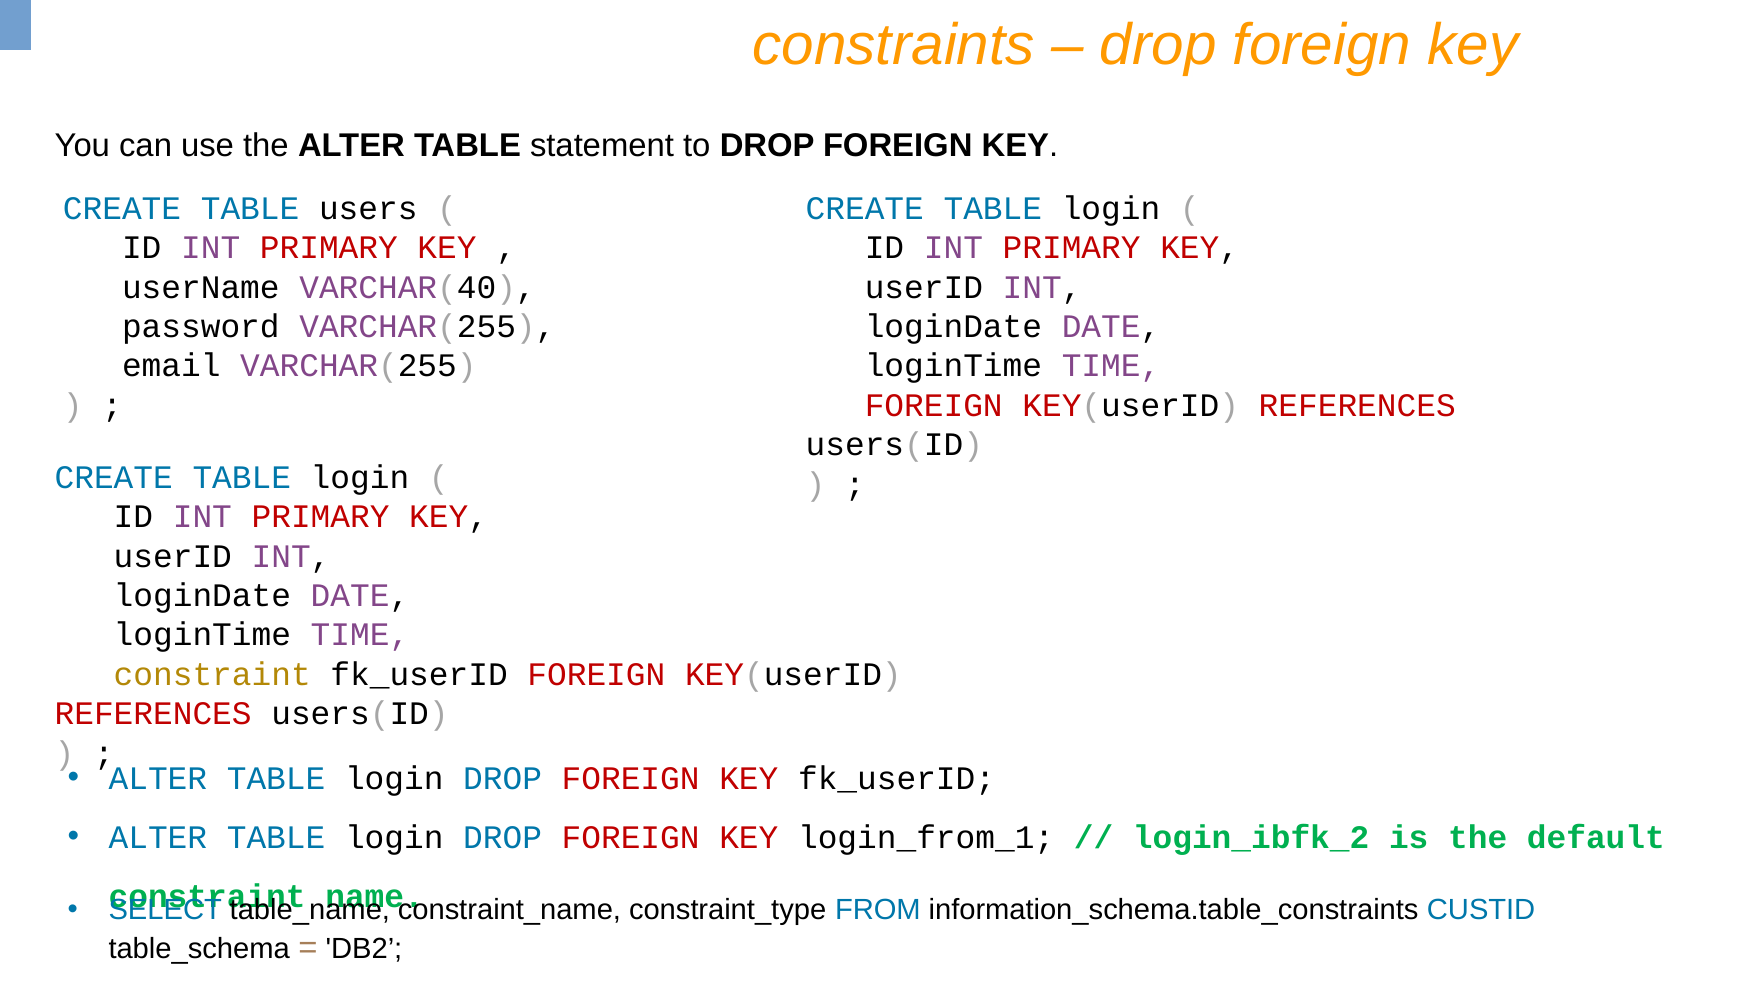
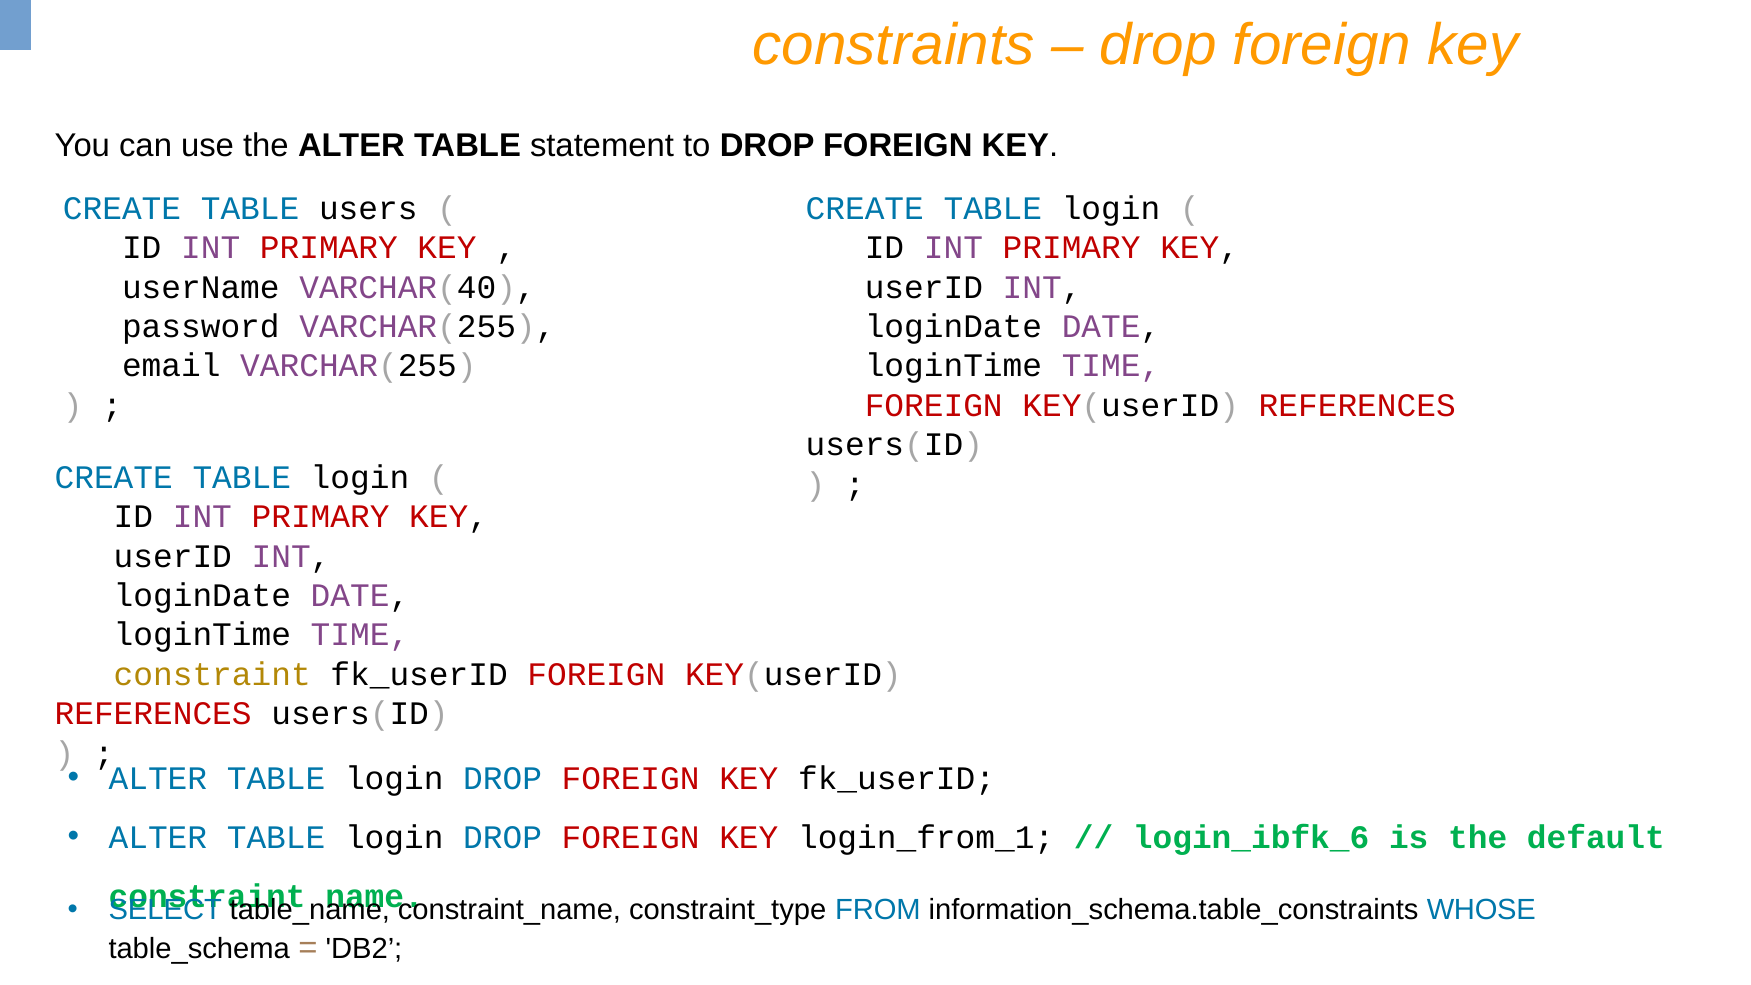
login_ibfk_2: login_ibfk_2 -> login_ibfk_6 (1251, 838)
CUSTID: CUSTID -> WHOSE (1481, 910)
